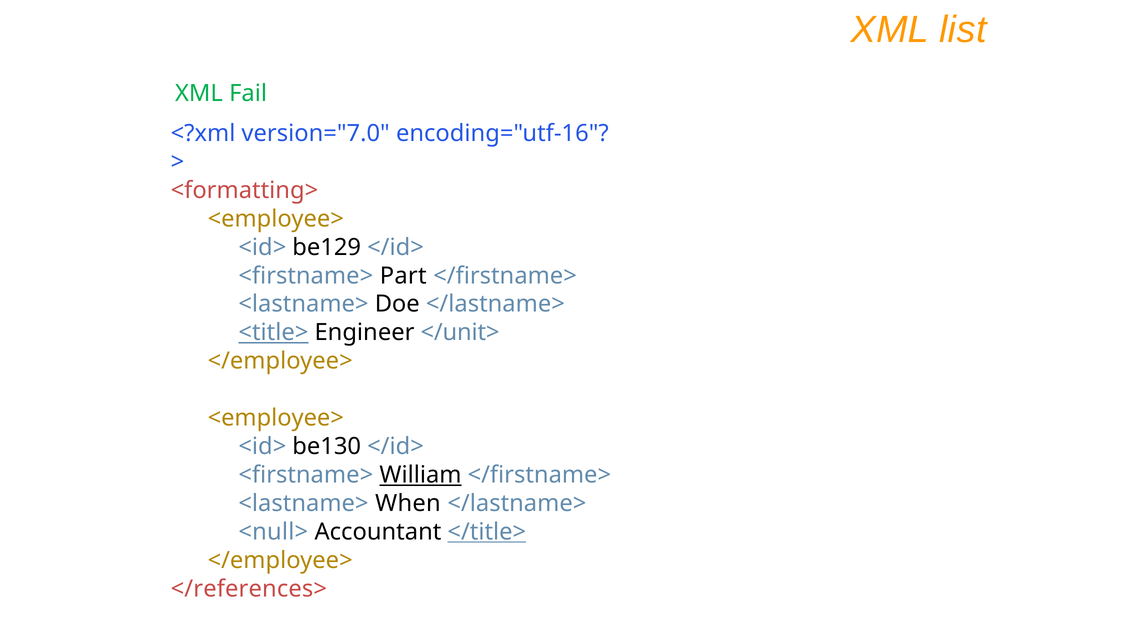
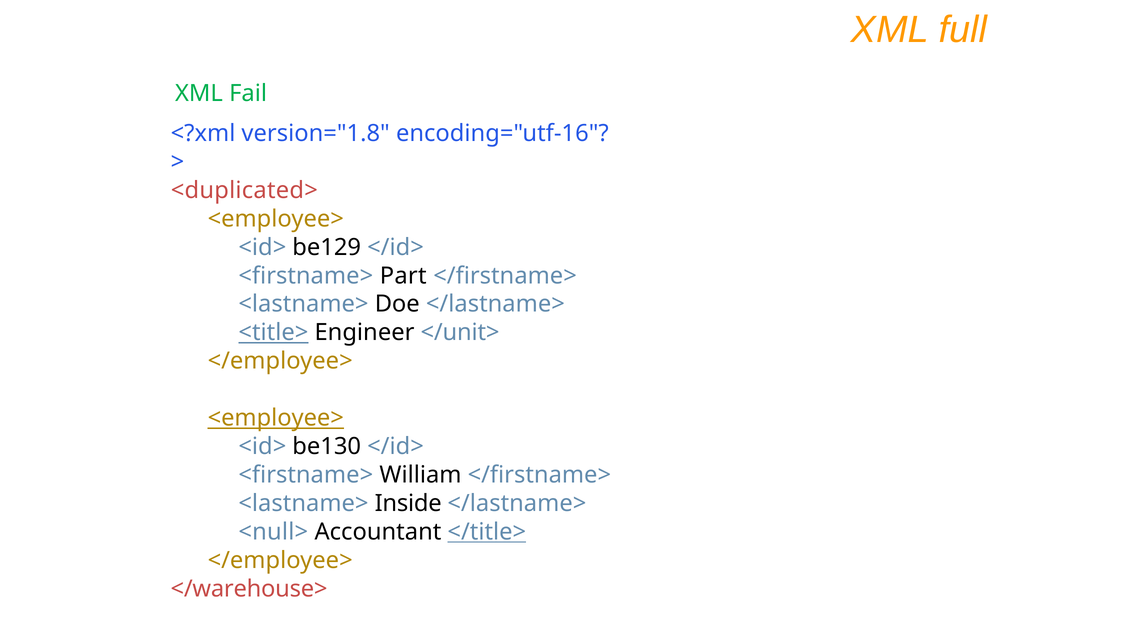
list: list -> full (963, 30)
version="7.0: version="7.0 -> version="1.8 (316, 133)
<formatting>: <formatting> -> <duplicated> (244, 190)
<employee> underline: none -> present (276, 418)
William underline: present -> none (420, 475)
When: When -> Inside (408, 503)
</references>: </references> -> </warehouse> (249, 589)
